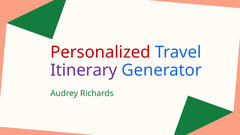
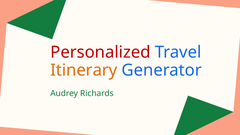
Itinerary colour: purple -> orange (84, 70)
